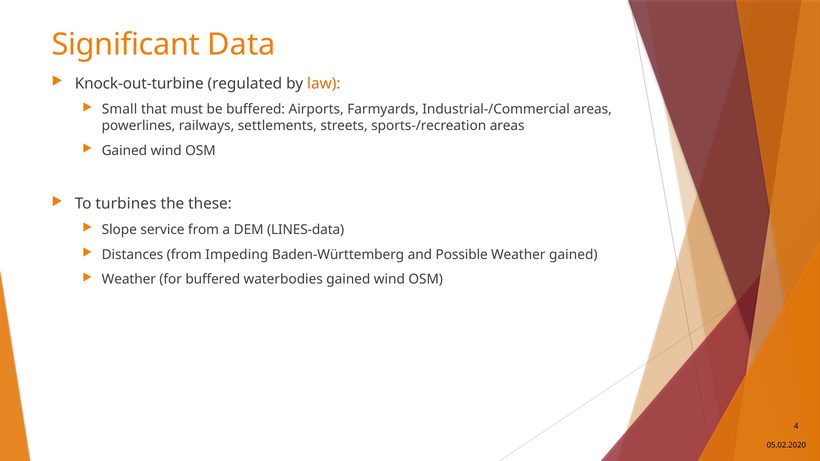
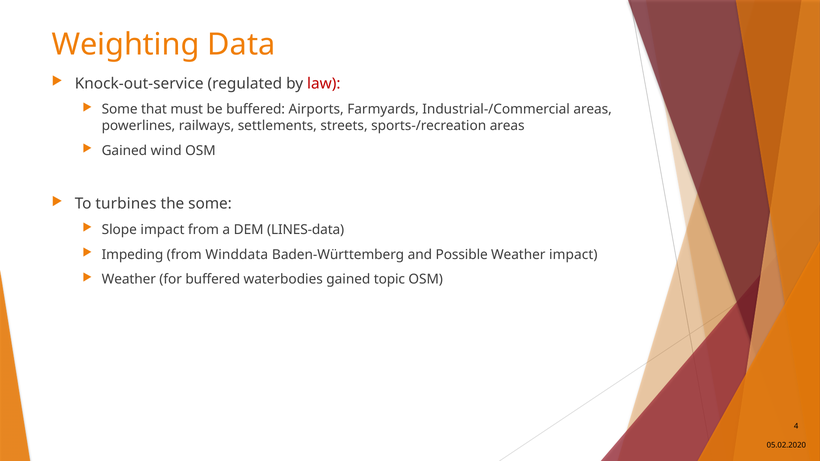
Significant: Significant -> Weighting (126, 44)
Knock-out-turbine: Knock-out-turbine -> Knock-out-service (139, 84)
law colour: orange -> red (324, 84)
Small: Small -> Some (120, 109)
the these: these -> some (210, 204)
Slope service: service -> impact (162, 230)
Distances: Distances -> Impeding (132, 255)
Impeding: Impeding -> Winddata (237, 255)
Weather gained: gained -> impact (573, 255)
waterbodies gained wind: wind -> topic (389, 280)
